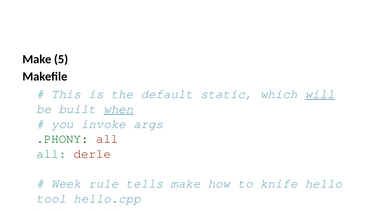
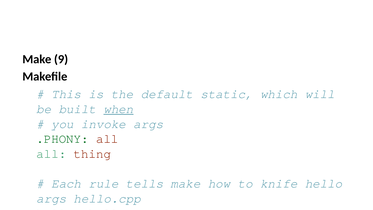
5: 5 -> 9 (61, 59)
will underline: present -> none (320, 94)
derle: derle -> thing (92, 154)
Week: Week -> Each (66, 183)
tool: tool -> args (51, 198)
